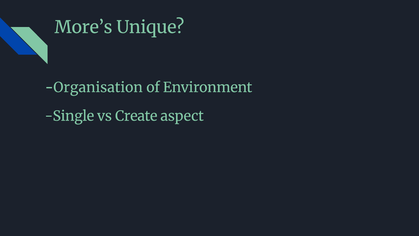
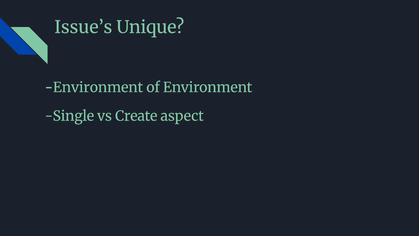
More’s: More’s -> Issue’s (83, 27)
Organisation: Organisation -> Environment (94, 87)
